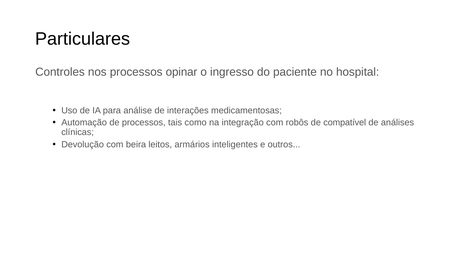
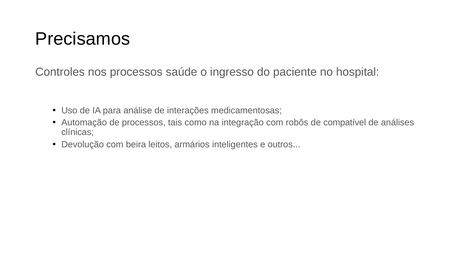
Particulares: Particulares -> Precisamos (83, 39)
opinar: opinar -> saúde (181, 72)
